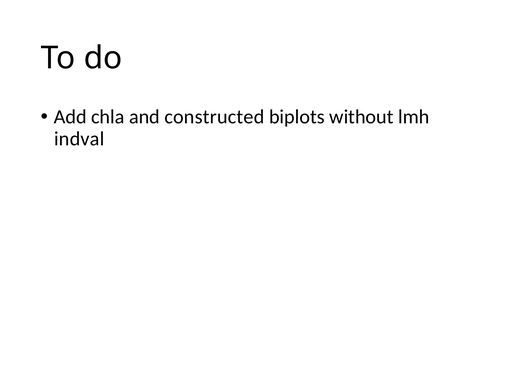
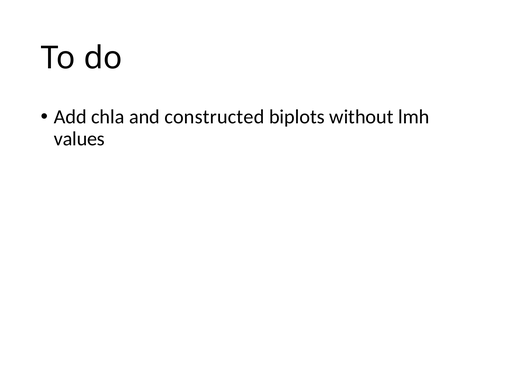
indval: indval -> values (79, 139)
